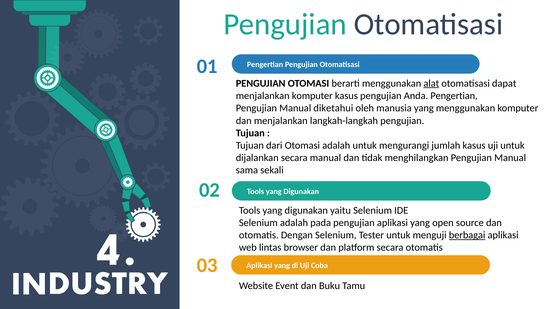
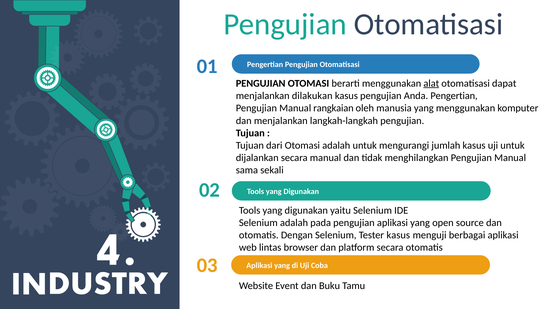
menjalankan komputer: komputer -> dilakukan (312, 96)
diketahui: diketahui -> rangkaian (333, 108)
Tester untuk: untuk -> kasus (398, 236)
berbagai underline: present -> none (467, 236)
